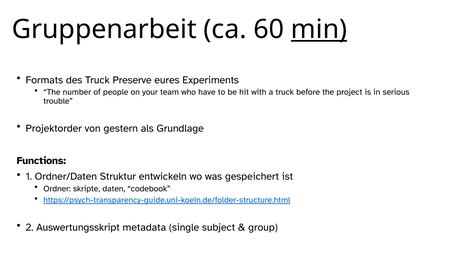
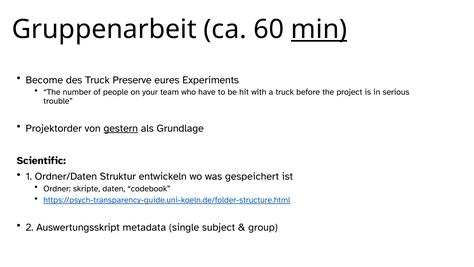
Formats: Formats -> Become (44, 80)
gestern underline: none -> present (121, 128)
Functions: Functions -> Scientific (41, 161)
